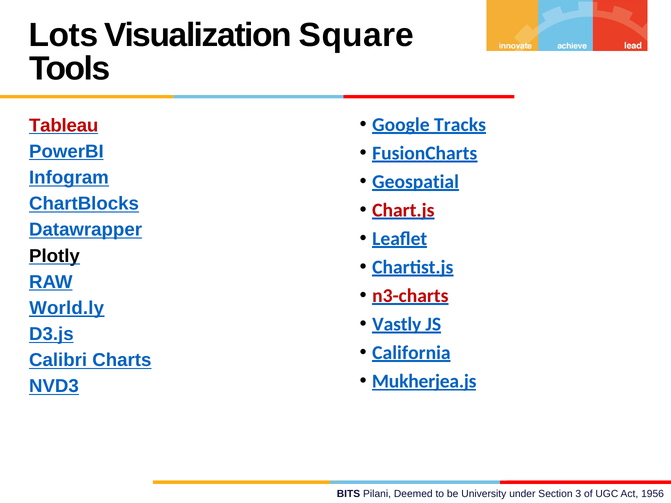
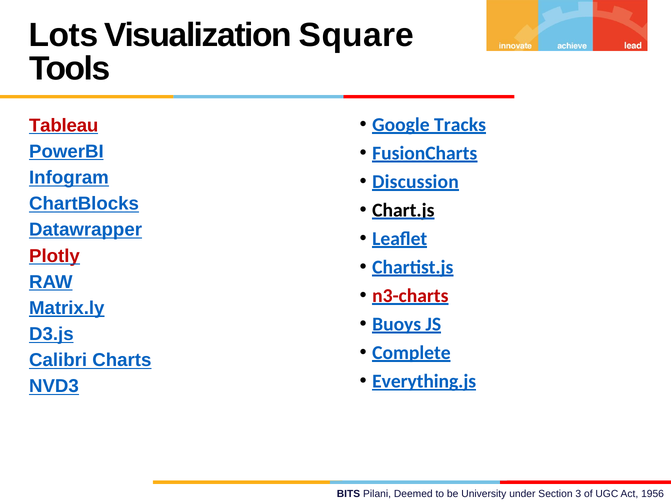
Geospatial: Geospatial -> Discussion (416, 182)
Chart.js colour: red -> black (403, 210)
Plotly colour: black -> red (54, 256)
World.ly: World.ly -> Matrix.ly (67, 308)
Vastly: Vastly -> Buoys (397, 324)
California: California -> Complete (411, 353)
Mukherjea.js: Mukherjea.js -> Everything.js (424, 381)
